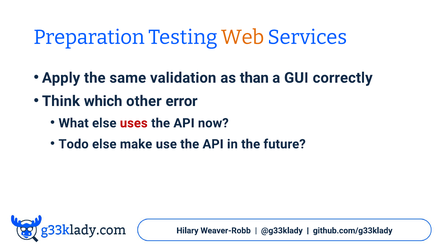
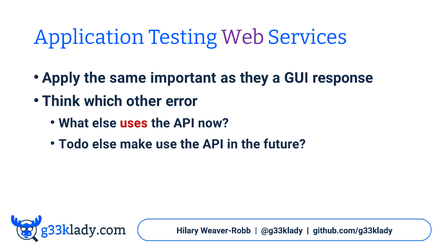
Preparation: Preparation -> Application (89, 37)
Web colour: orange -> purple (243, 37)
validation: validation -> important (183, 78)
than: than -> they (254, 78)
correctly: correctly -> response (343, 78)
